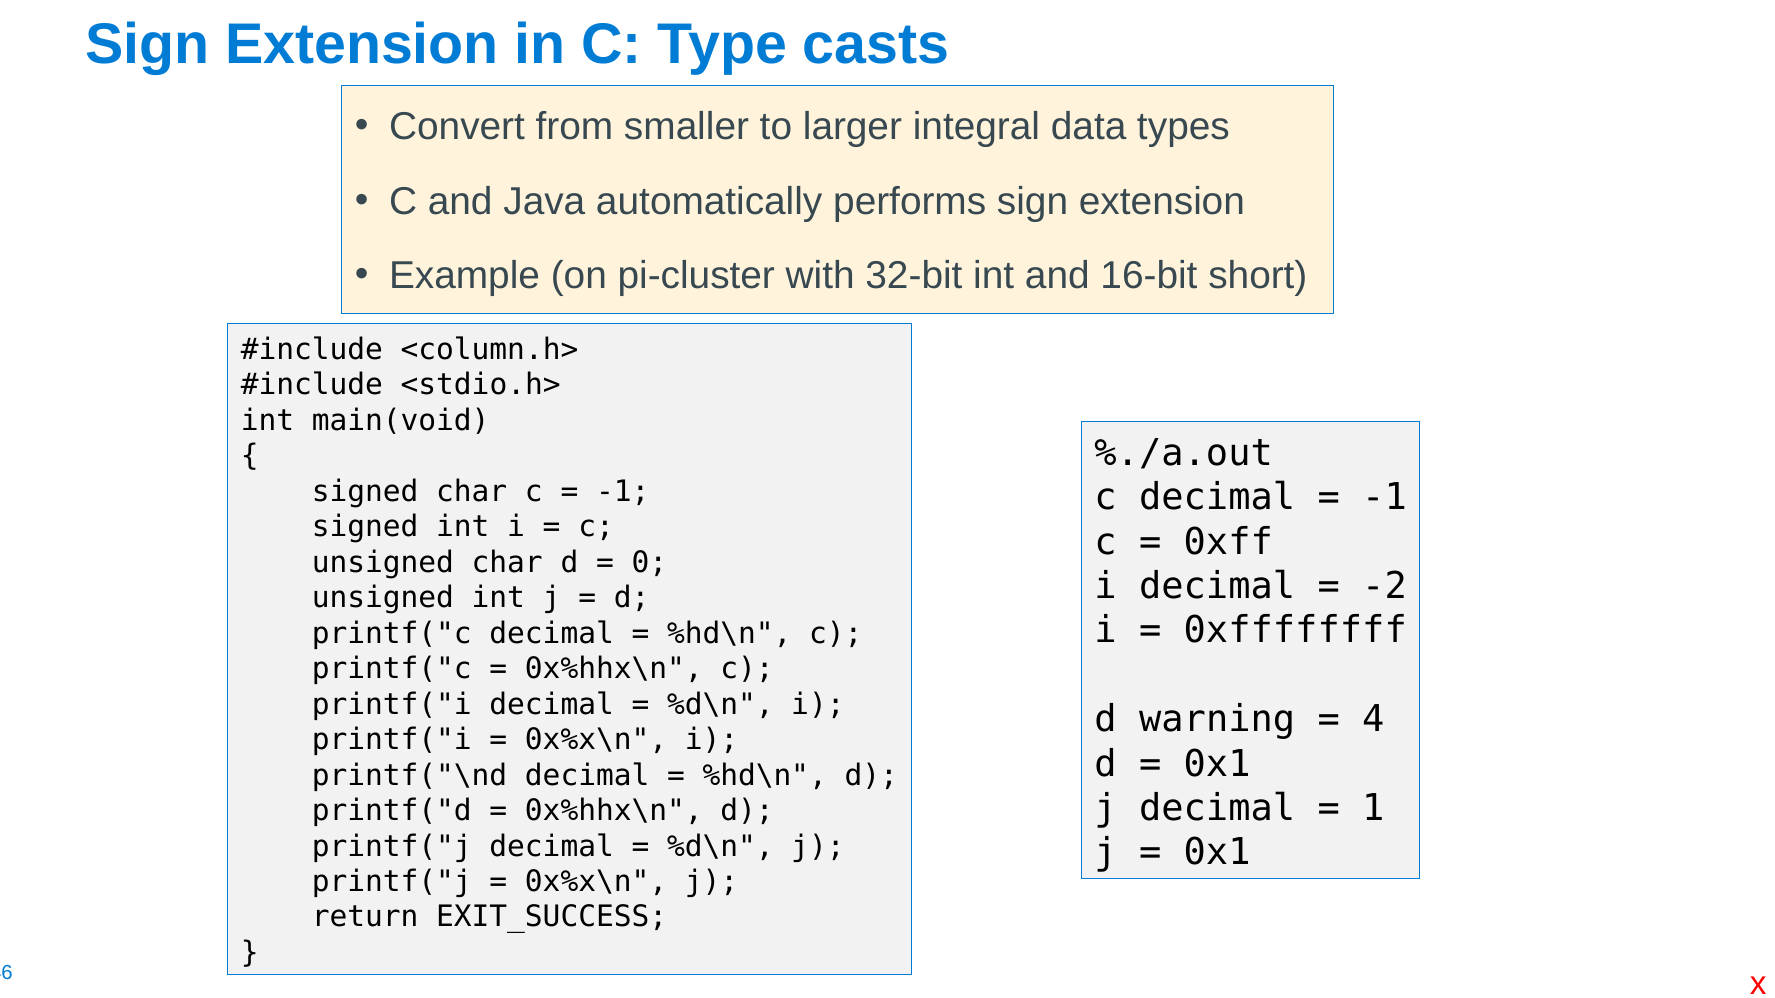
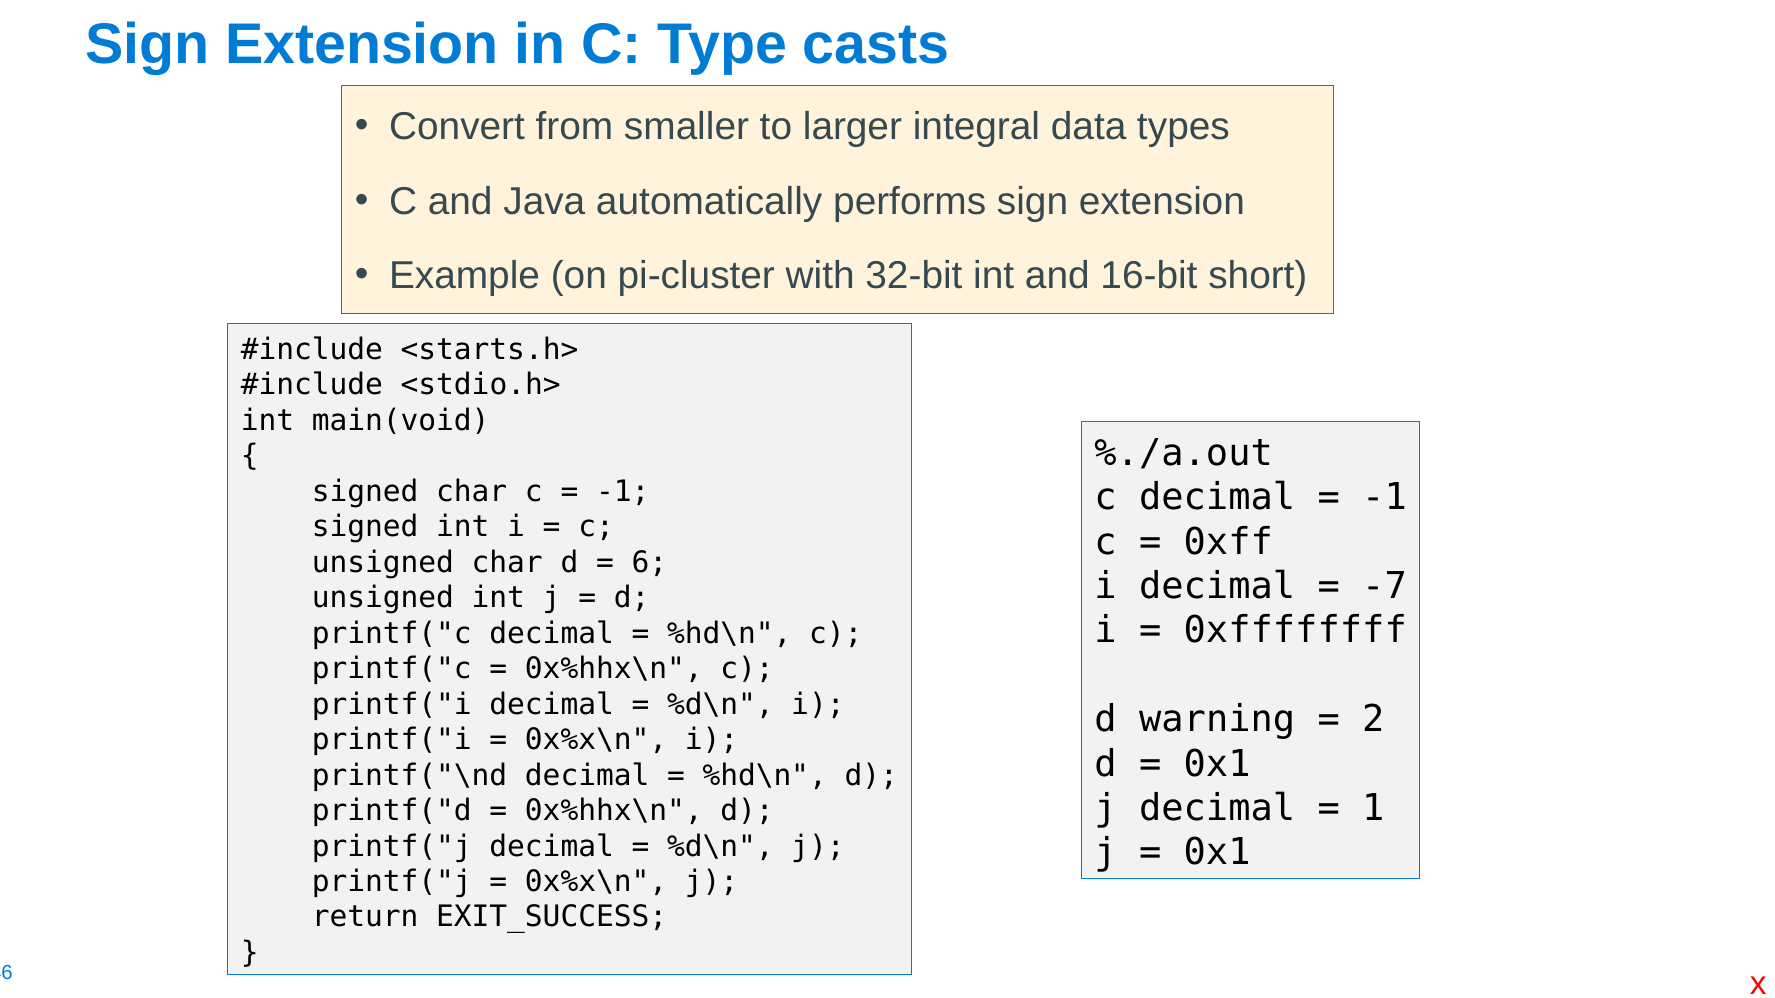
<column.h>: <column.h> -> <starts.h> (489, 350)
0: 0 -> 6 (649, 563)
-2: -2 -> -7 (1384, 587)
4: 4 -> 2 (1373, 720)
